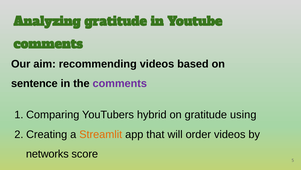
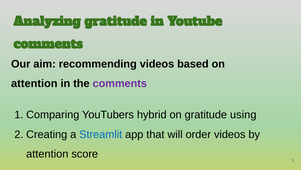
sentence: sentence -> attention (34, 83)
Streamlit colour: orange -> blue (101, 134)
networks: networks -> attention (47, 154)
